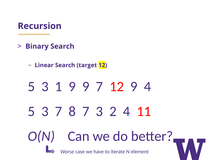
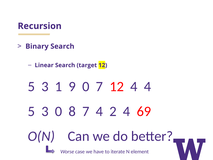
9 9: 9 -> 0 (86, 86)
12 9: 9 -> 4 (134, 86)
3 7: 7 -> 0 (59, 111)
7 3: 3 -> 4 (99, 111)
11: 11 -> 69 (144, 111)
